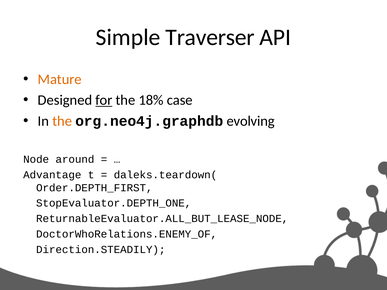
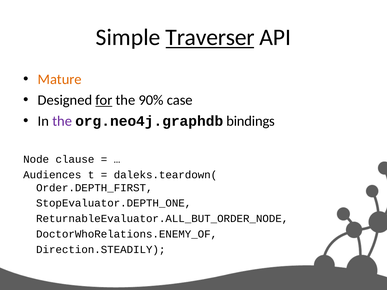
Traverser underline: none -> present (210, 37)
18%: 18% -> 90% (151, 100)
the colour: orange -> purple (62, 121)
evolving: evolving -> bindings (251, 121)
around: around -> clause (75, 159)
Advantage: Advantage -> Audiences (52, 175)
ReturnableEvaluator.ALL_BUT_LEASE_NODE: ReturnableEvaluator.ALL_BUT_LEASE_NODE -> ReturnableEvaluator.ALL_BUT_ORDER_NODE (162, 219)
